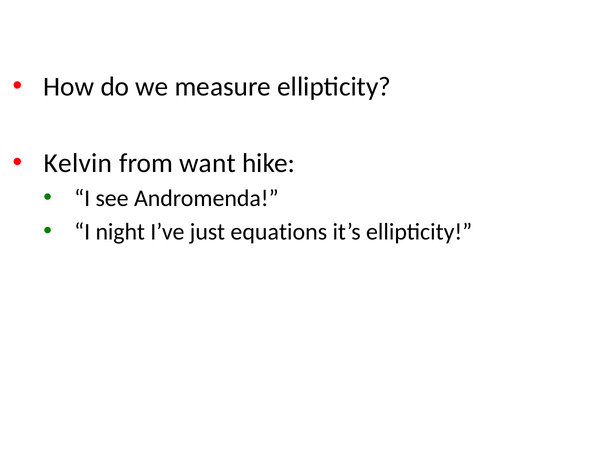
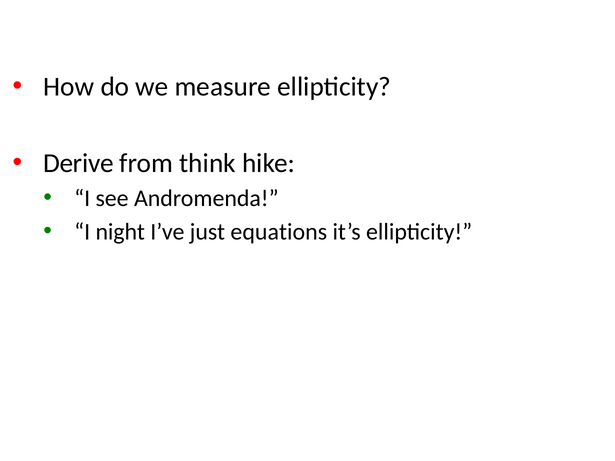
Kelvin: Kelvin -> Derive (78, 163)
want: want -> think (207, 163)
